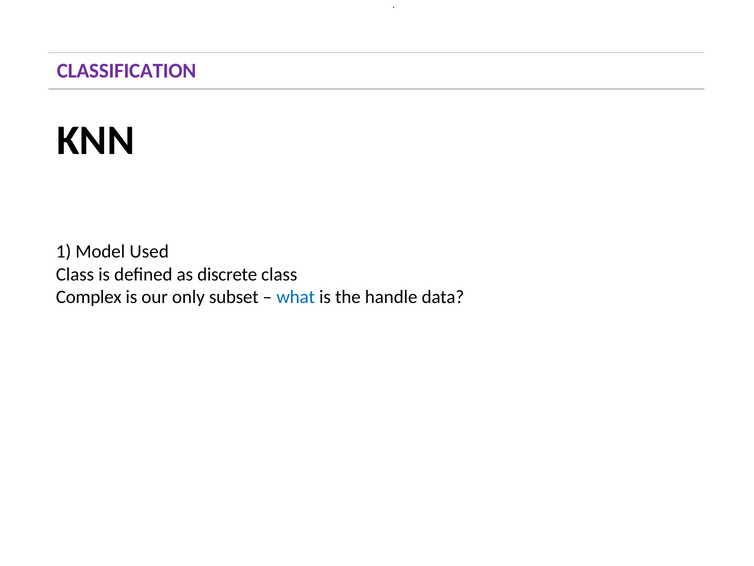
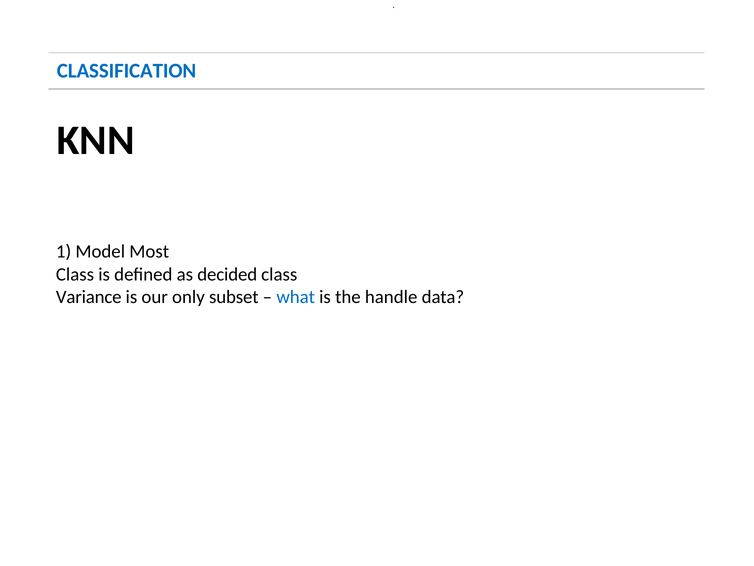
CLASSIFICATION colour: purple -> blue (127, 71)
Used: Used -> Most (149, 251)
discrete: discrete -> decided (227, 274)
Complex: Complex -> Variance (89, 297)
